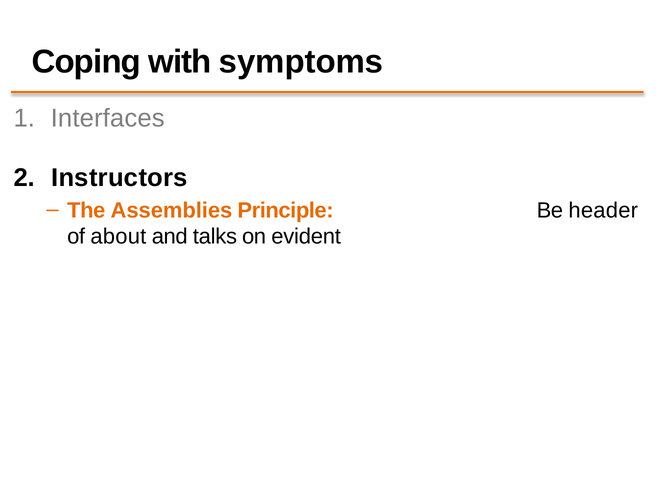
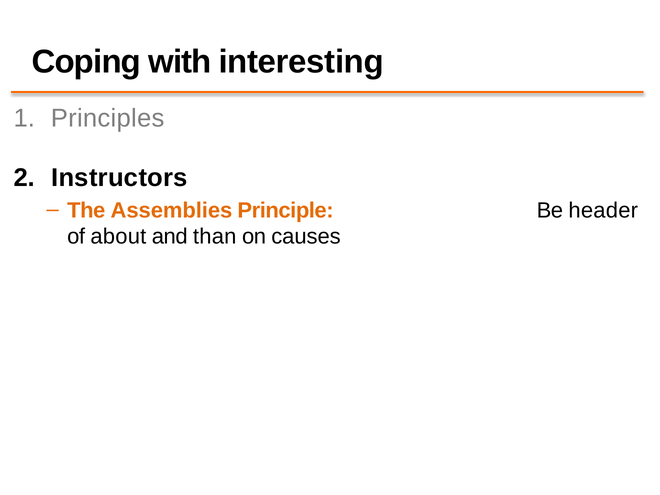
symptoms: symptoms -> interesting (301, 62)
Interfaces: Interfaces -> Principles (108, 118)
talks: talks -> than (215, 237)
evident: evident -> causes (306, 237)
